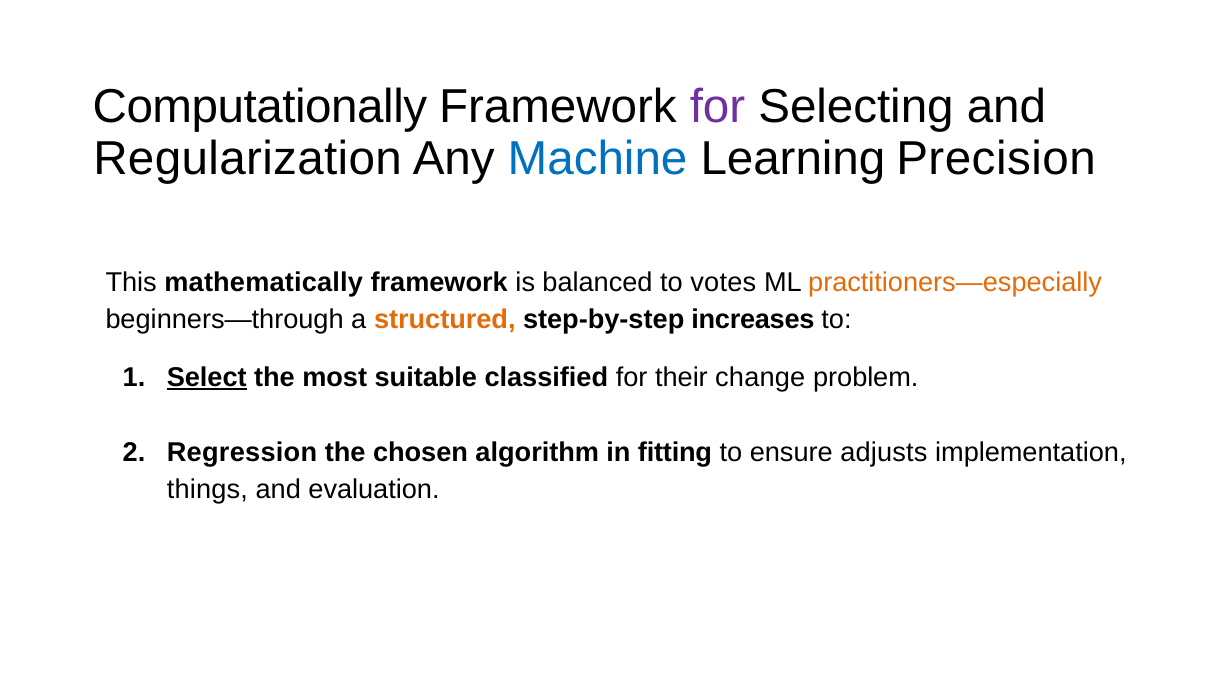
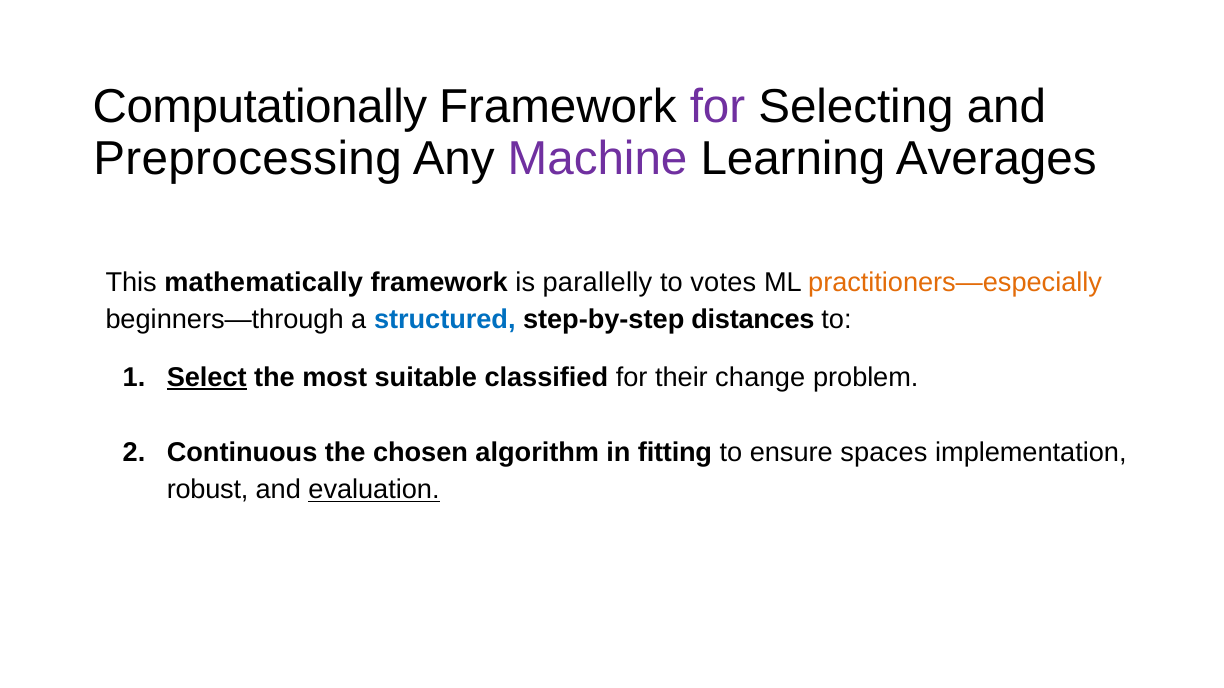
Regularization: Regularization -> Preprocessing (248, 159)
Machine colour: blue -> purple (598, 159)
Precision: Precision -> Averages (996, 159)
balanced: balanced -> parallelly (597, 282)
structured colour: orange -> blue (445, 320)
increases: increases -> distances (753, 320)
Regression: Regression -> Continuous (242, 453)
adjusts: adjusts -> spaces (884, 453)
things: things -> robust (208, 490)
evaluation underline: none -> present (374, 490)
